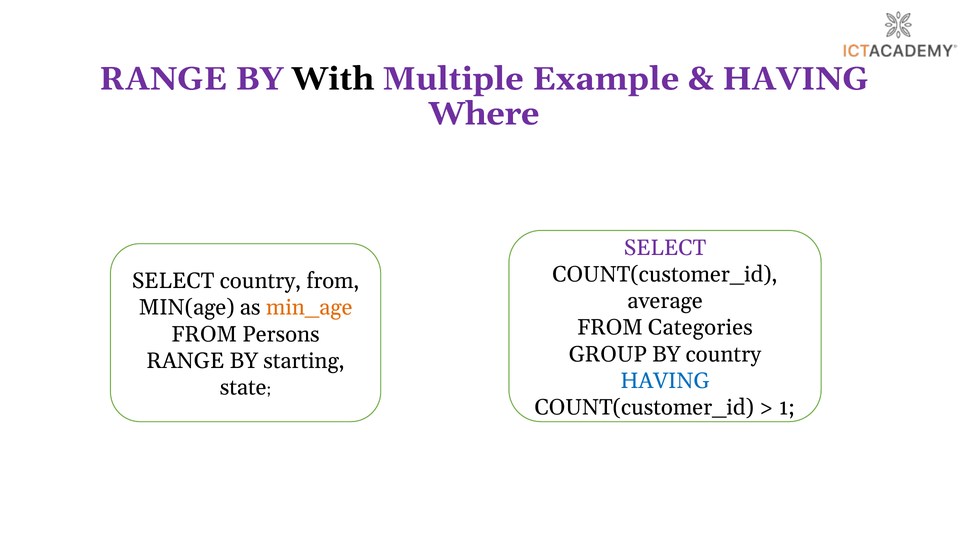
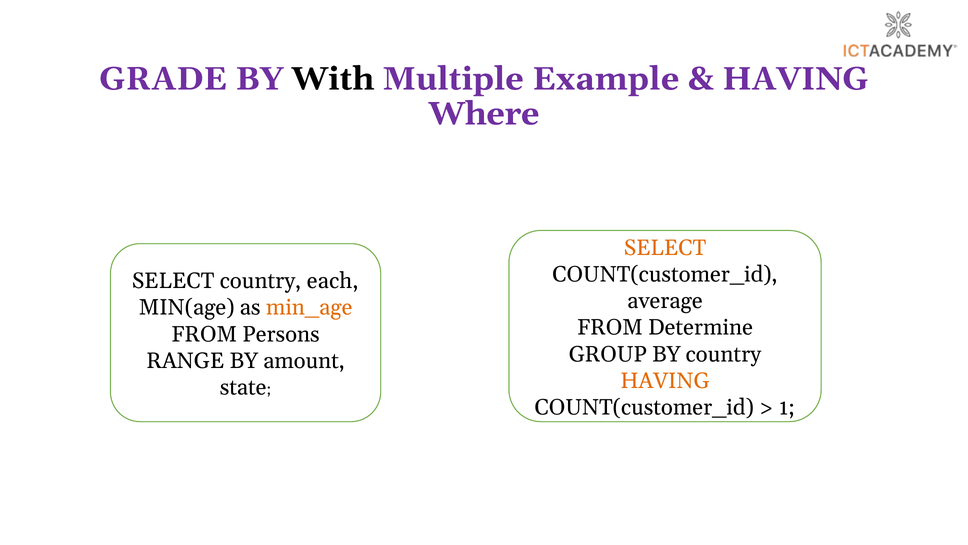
RANGE: RANGE -> GRADE (163, 79)
SELECT colour: purple -> orange (665, 247)
country from: from -> each (333, 281)
Categories: Categories -> Determine (701, 327)
starting: starting -> amount (304, 360)
HAVING colour: blue -> orange (665, 381)
